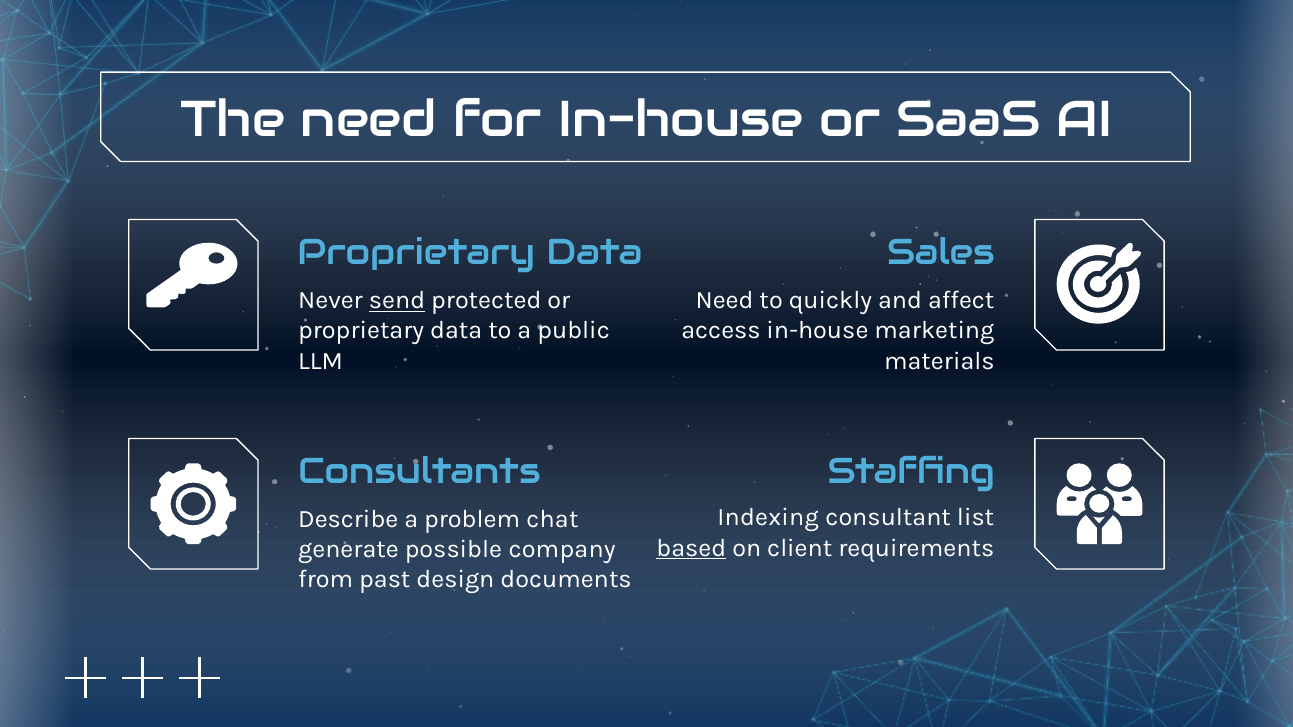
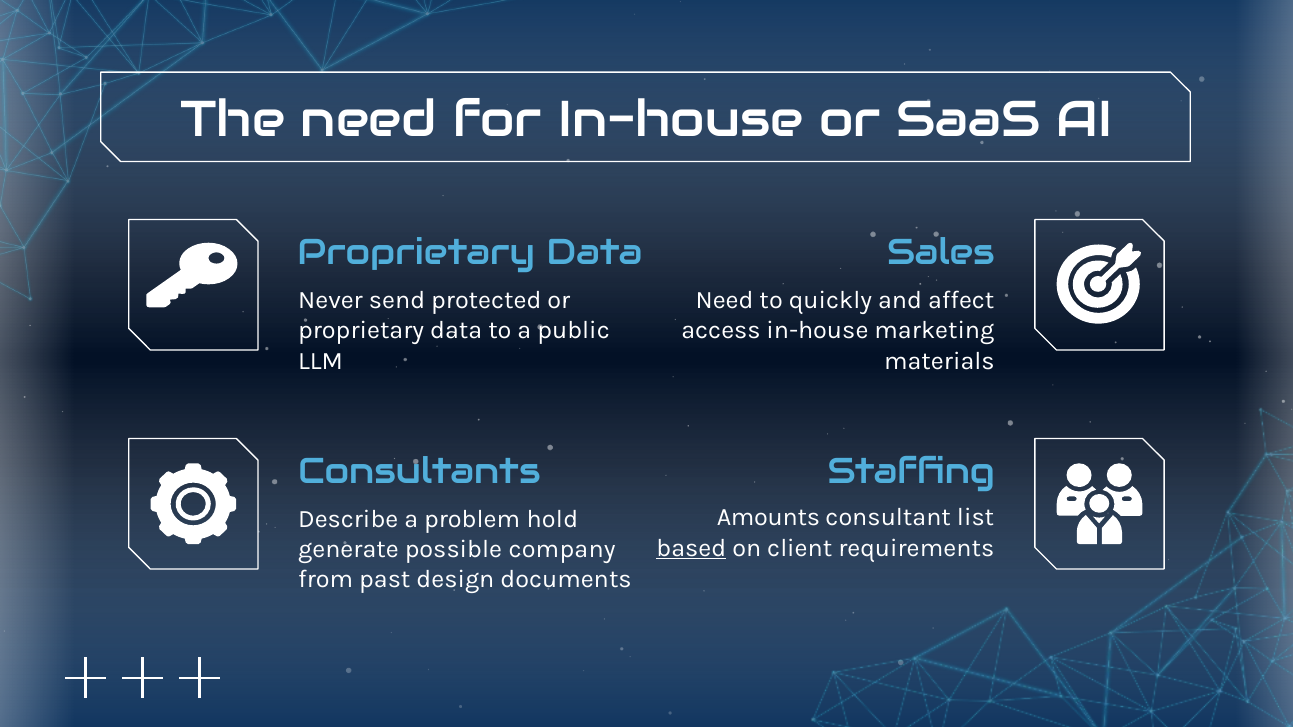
send underline: present -> none (397, 301)
Indexing: Indexing -> Amounts (768, 518)
chat: chat -> hold (552, 519)
